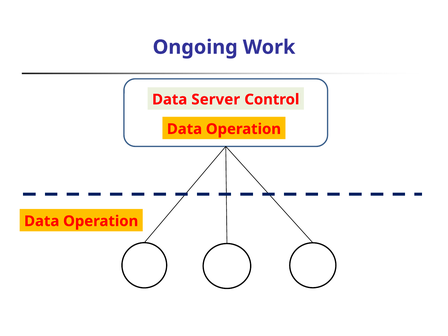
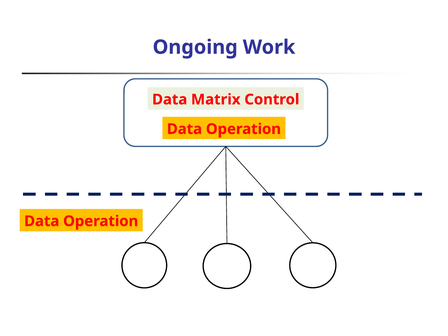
Server: Server -> Matrix (216, 100)
